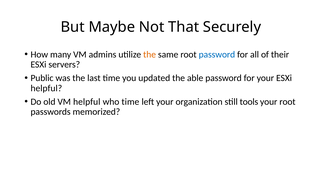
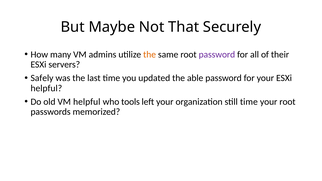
password colour: blue -> purple (217, 54)
Public: Public -> Safely (42, 78)
who time: time -> tools (130, 102)
still tools: tools -> time (249, 102)
